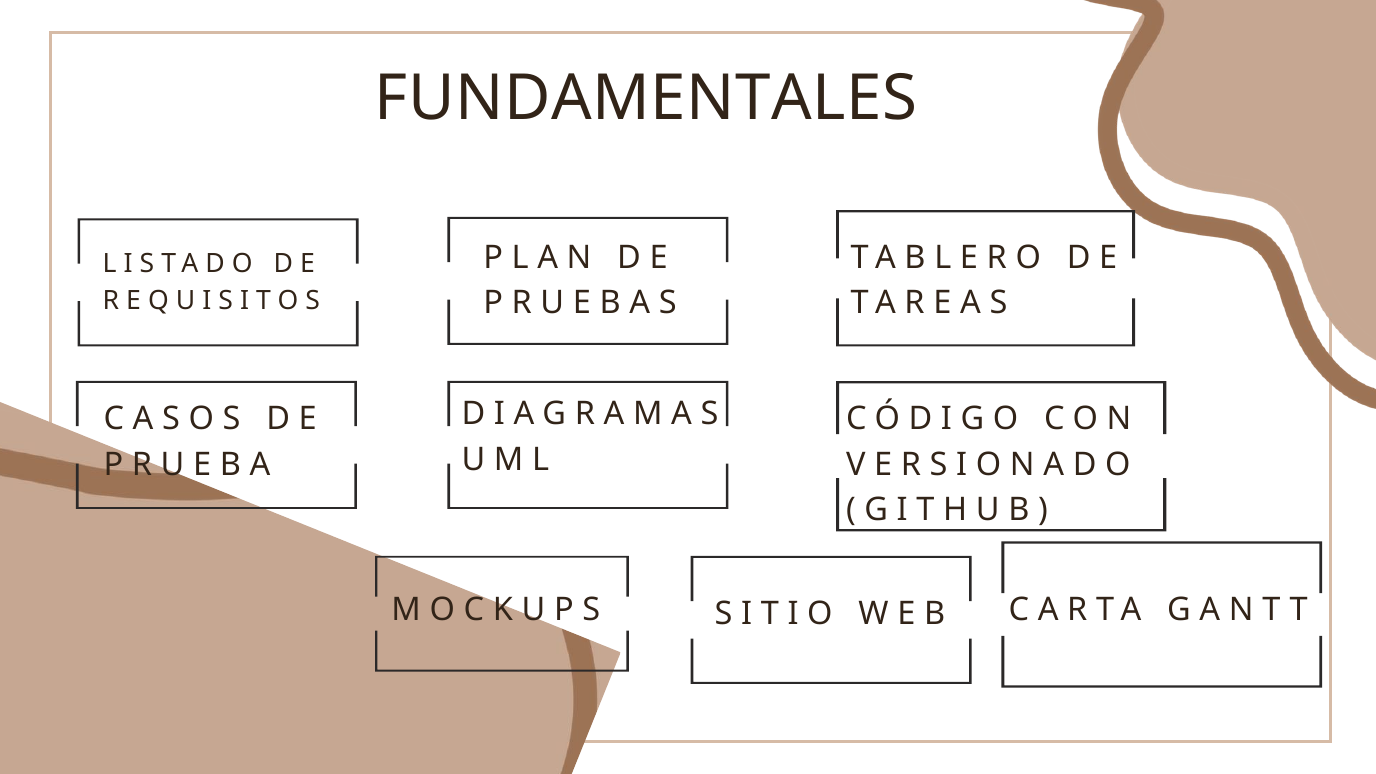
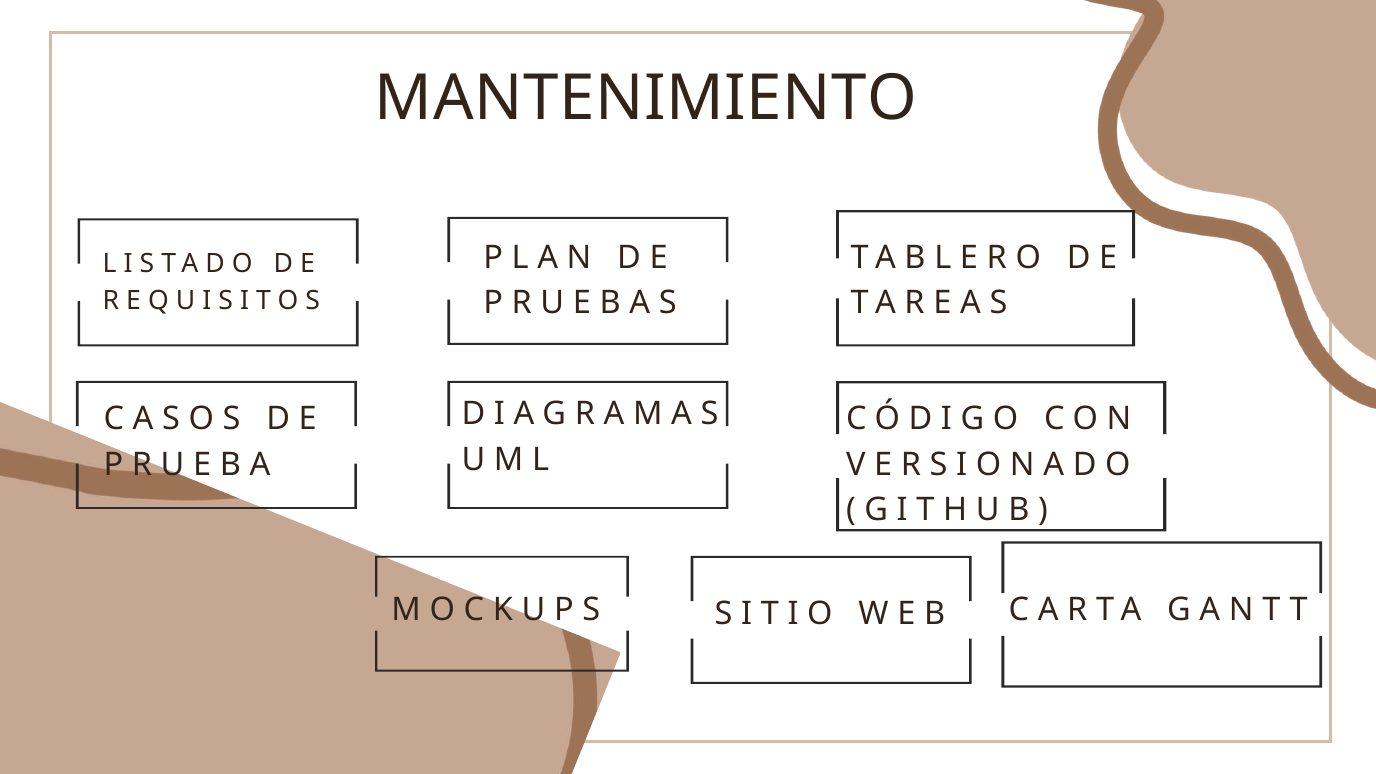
FUNDAMENTALES: FUNDAMENTALES -> MANTENIMIENTO (646, 98)
